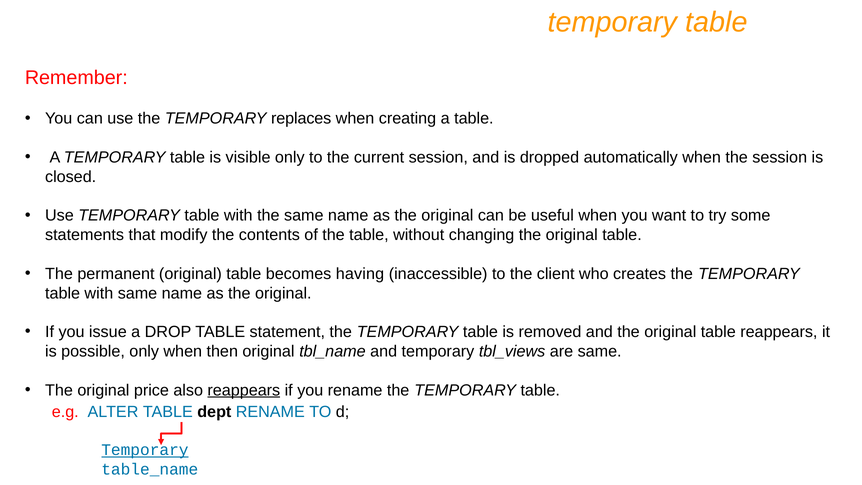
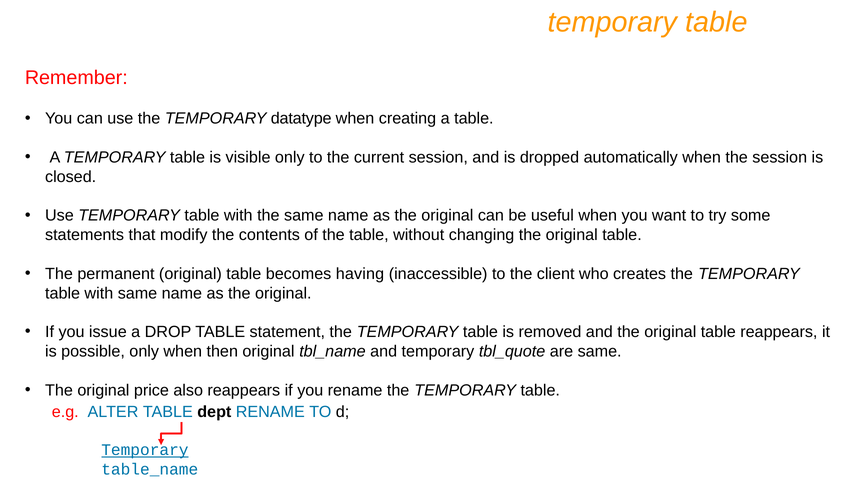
replaces: replaces -> datatype (301, 119)
tbl_views: tbl_views -> tbl_quote (512, 351)
reappears underline: present -> none (244, 390)
